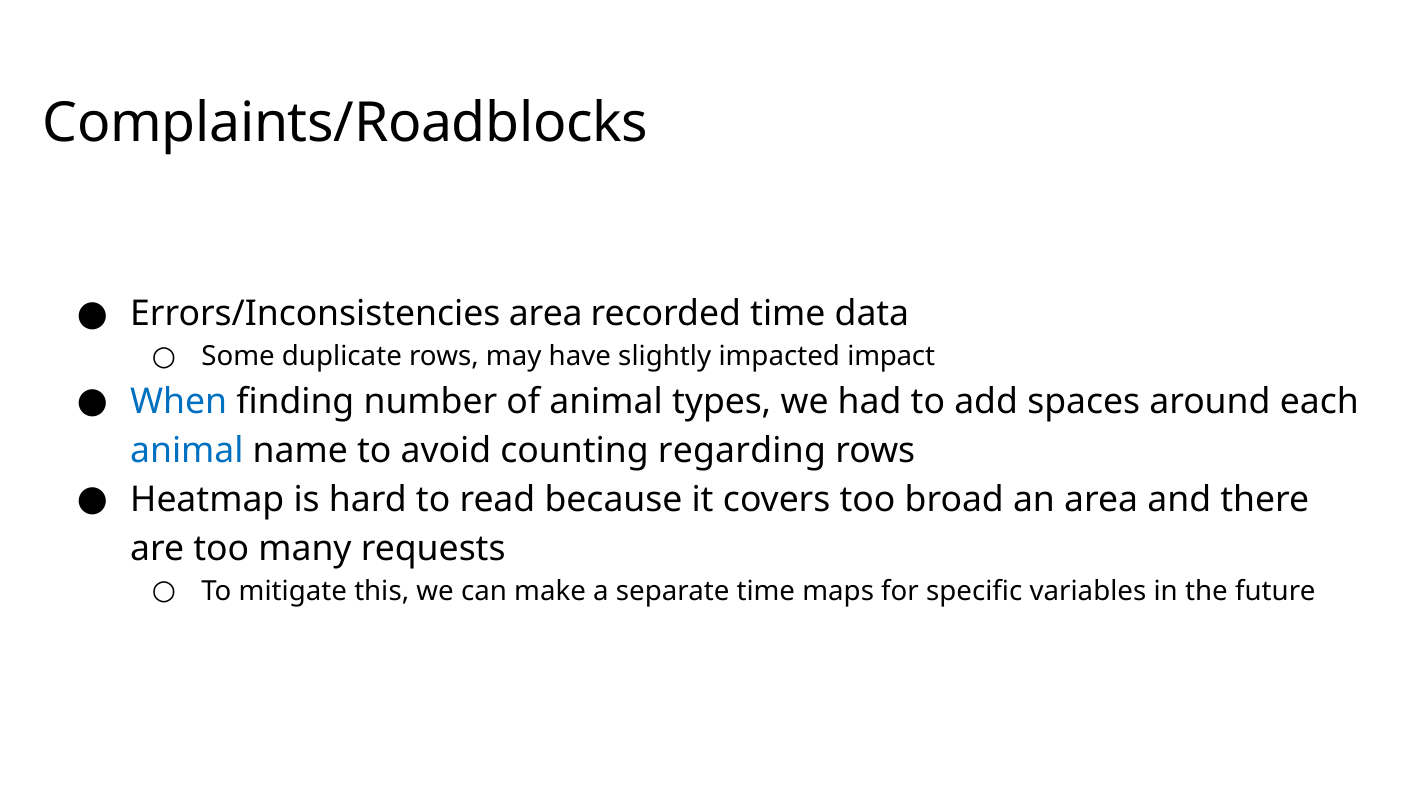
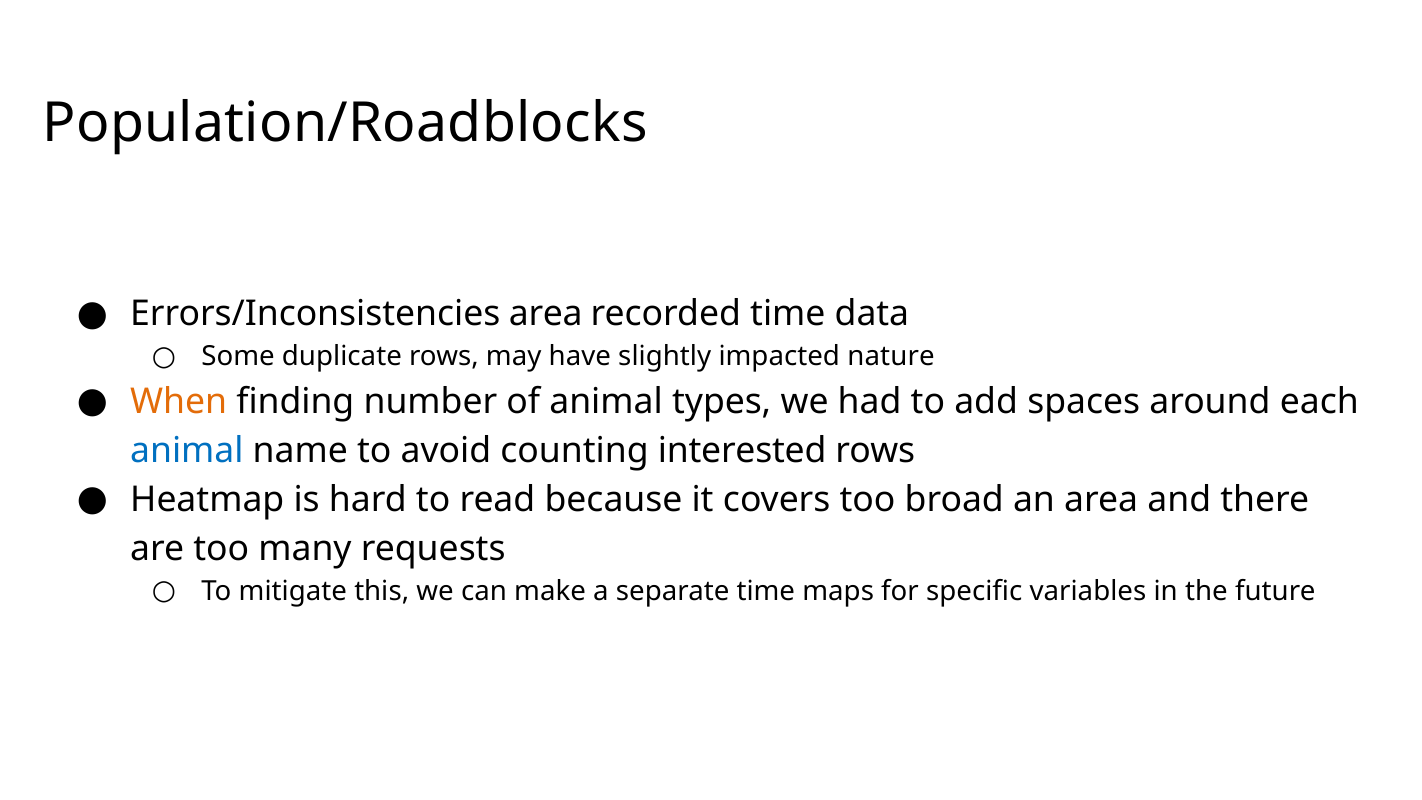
Complaints/Roadblocks: Complaints/Roadblocks -> Population/Roadblocks (345, 124)
impact: impact -> nature (891, 357)
When colour: blue -> orange (179, 401)
regarding: regarding -> interested (742, 450)
